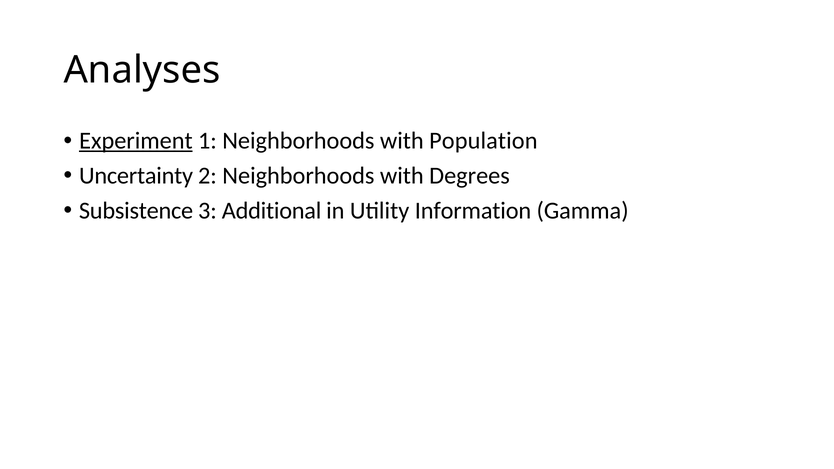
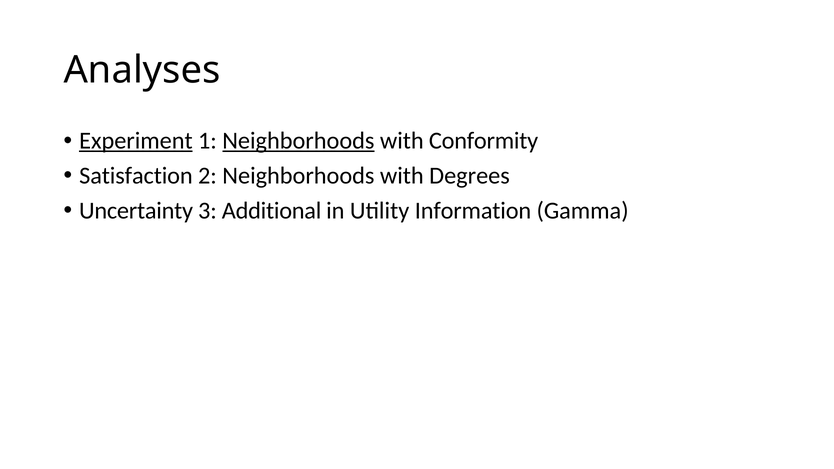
Neighborhoods underline: none -> present (298, 141)
Population: Population -> Conformity (484, 141)
Uncertainty: Uncertainty -> Satisfaction (136, 176)
Subsistence: Subsistence -> Uncertainty (136, 211)
